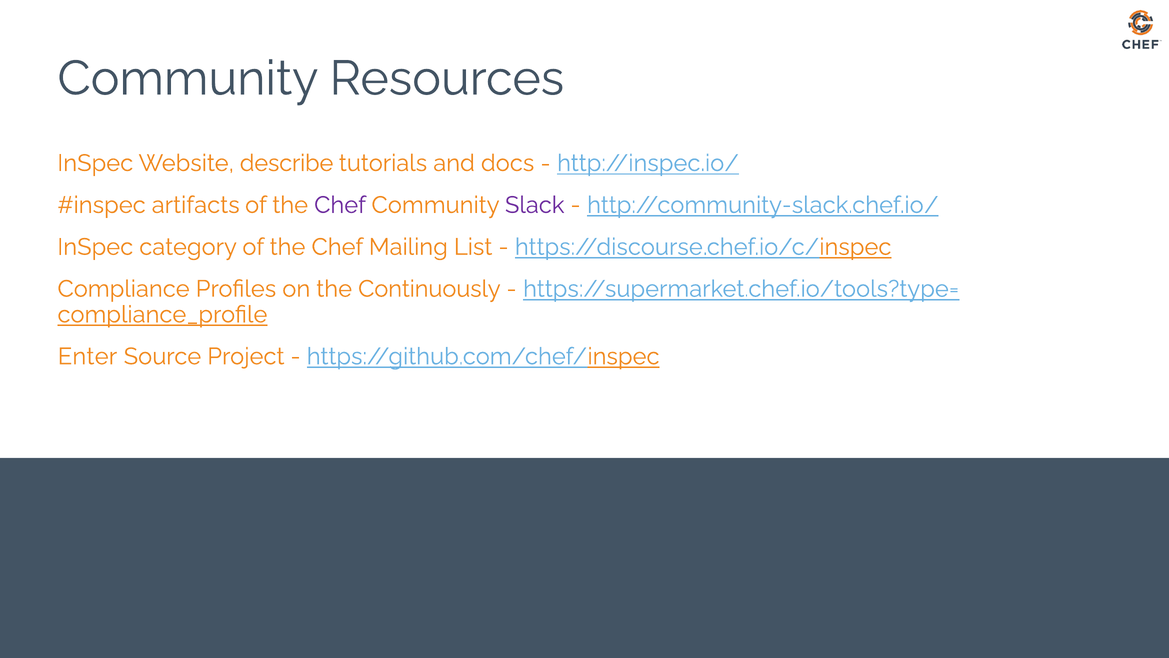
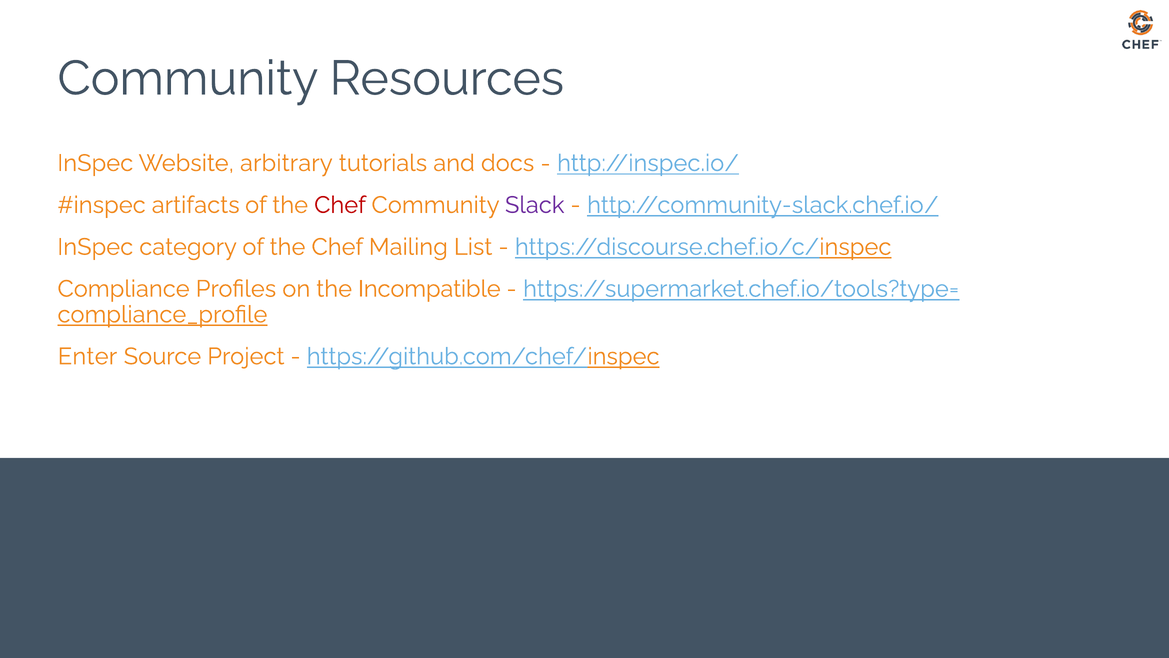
describe: describe -> arbitrary (286, 163)
Chef colour: purple -> red (340, 205)
Continuously: Continuously -> Incompatible (429, 289)
